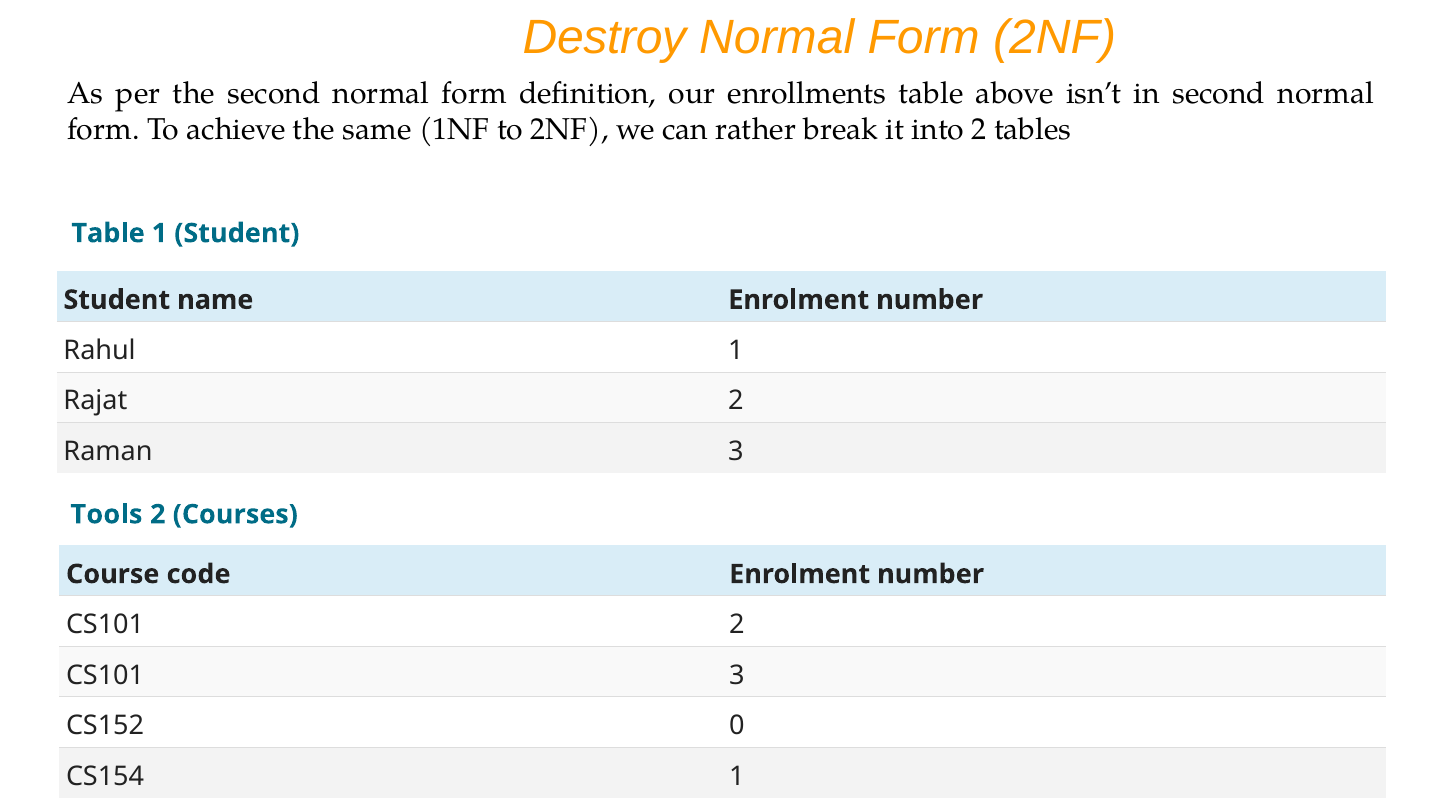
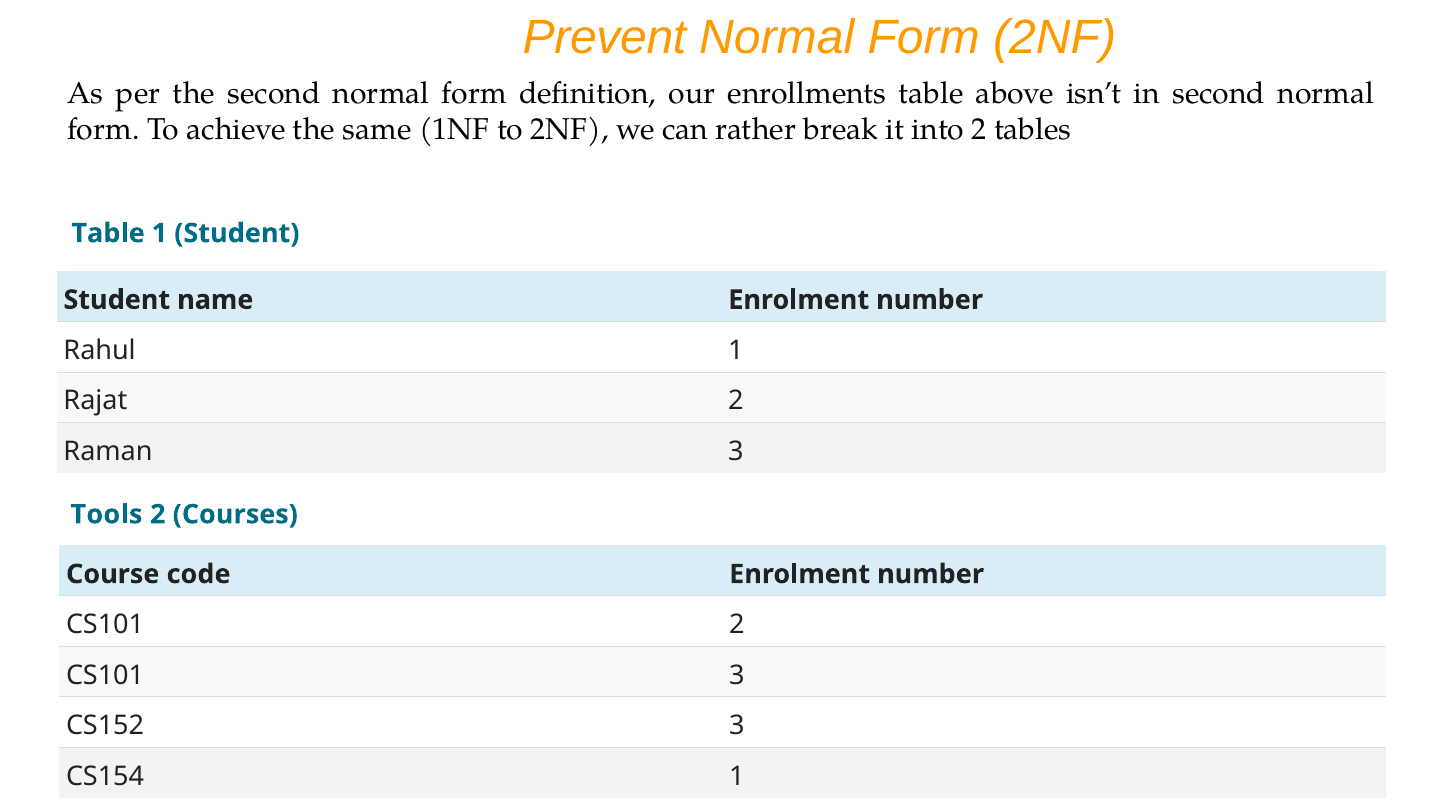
Destroy: Destroy -> Prevent (604, 38)
CS152 0: 0 -> 3 (737, 725)
